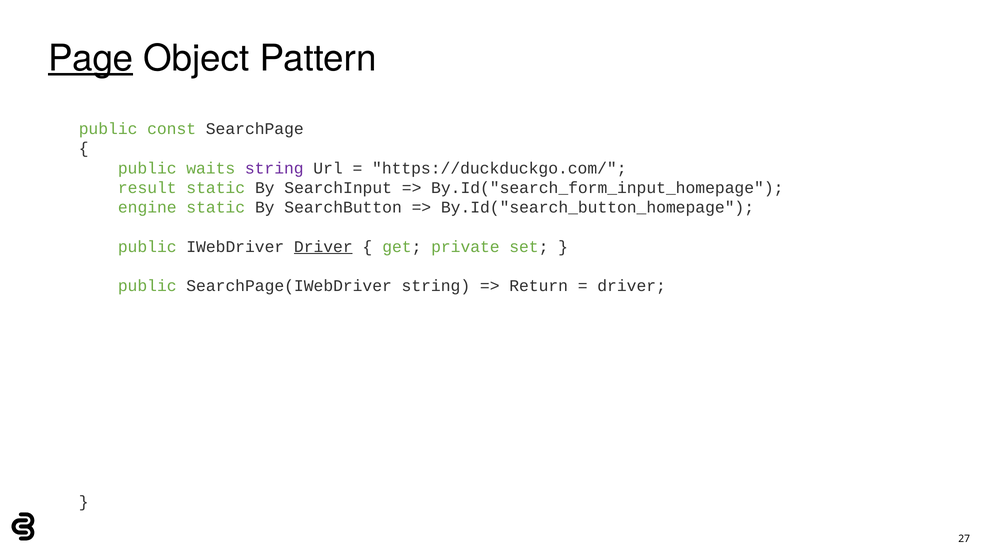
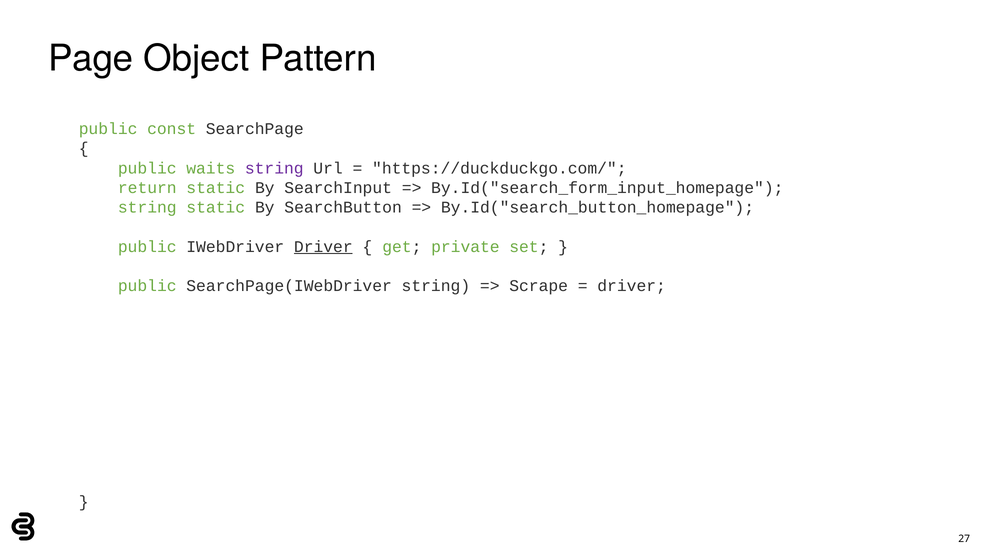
Page underline: present -> none (91, 58)
result: result -> return (147, 188)
engine: engine -> string (147, 208)
Return: Return -> Scrape (539, 286)
